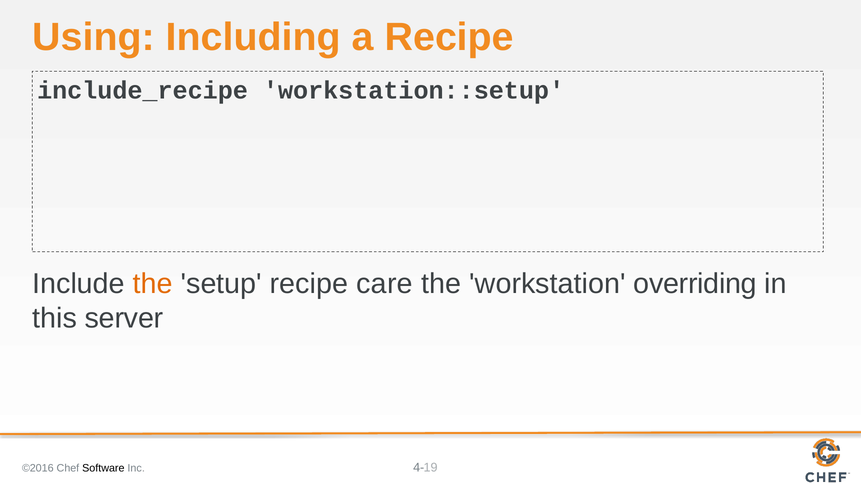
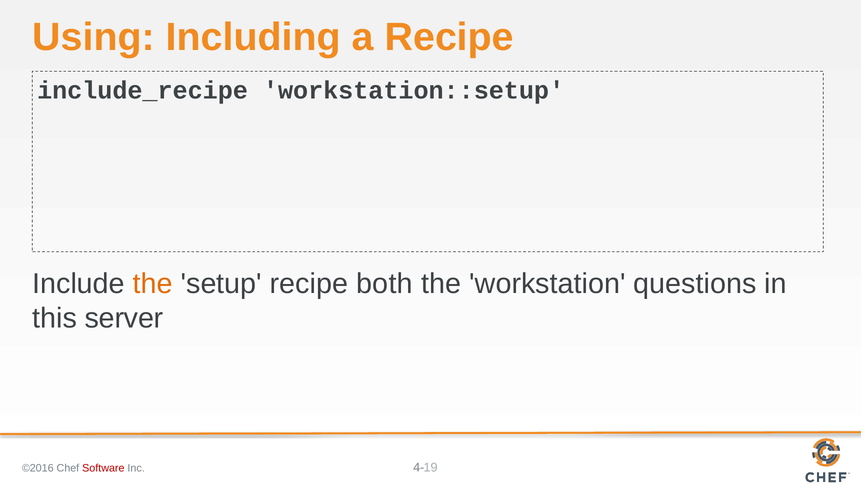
care: care -> both (384, 284)
overriding: overriding -> questions (695, 284)
Software colour: black -> red (103, 469)
